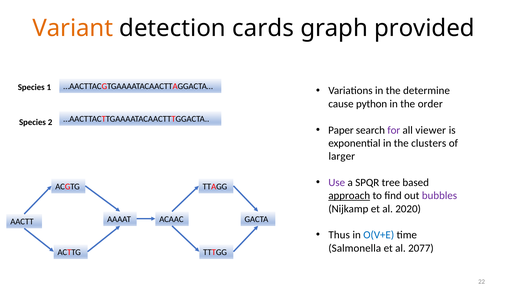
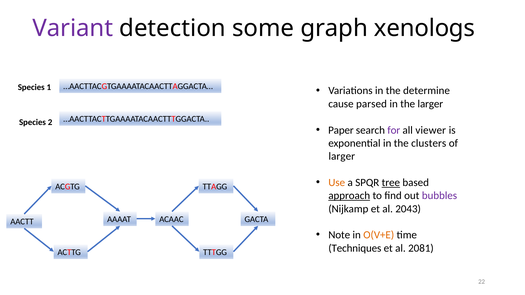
Variant colour: orange -> purple (73, 28)
cards: cards -> some (263, 28)
provided: provided -> xenologs (425, 28)
python: python -> parsed (371, 104)
the order: order -> larger (430, 104)
Use colour: purple -> orange (337, 183)
tree underline: none -> present (391, 183)
2020: 2020 -> 2043 (408, 209)
Thus: Thus -> Note (339, 235)
O(V+E colour: blue -> orange (379, 235)
Salmonella: Salmonella -> Techniques (355, 248)
2077: 2077 -> 2081 (421, 248)
